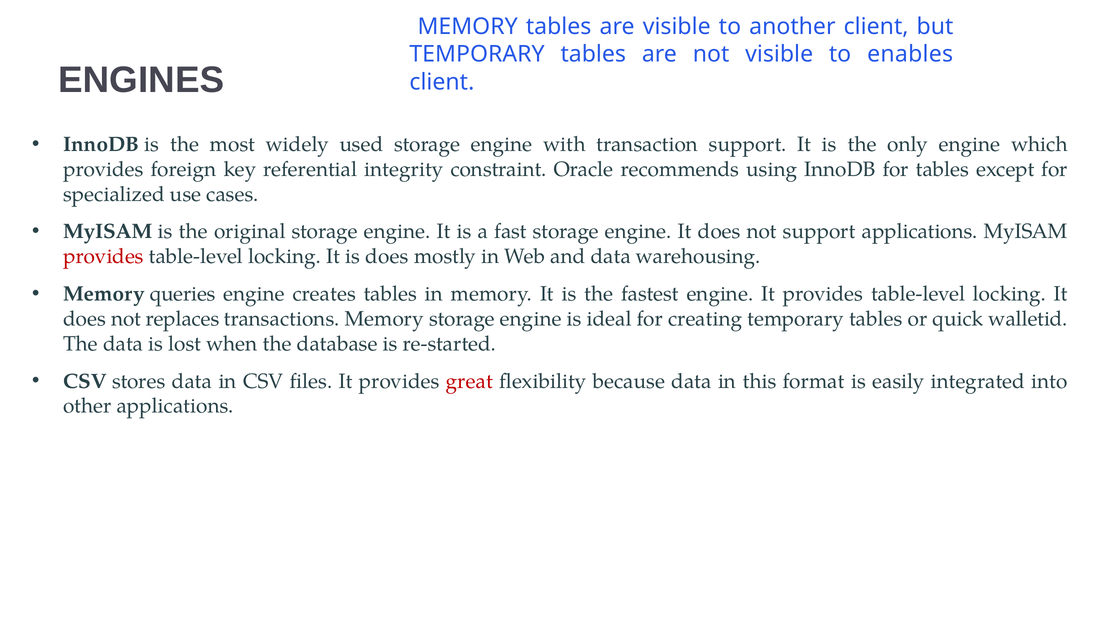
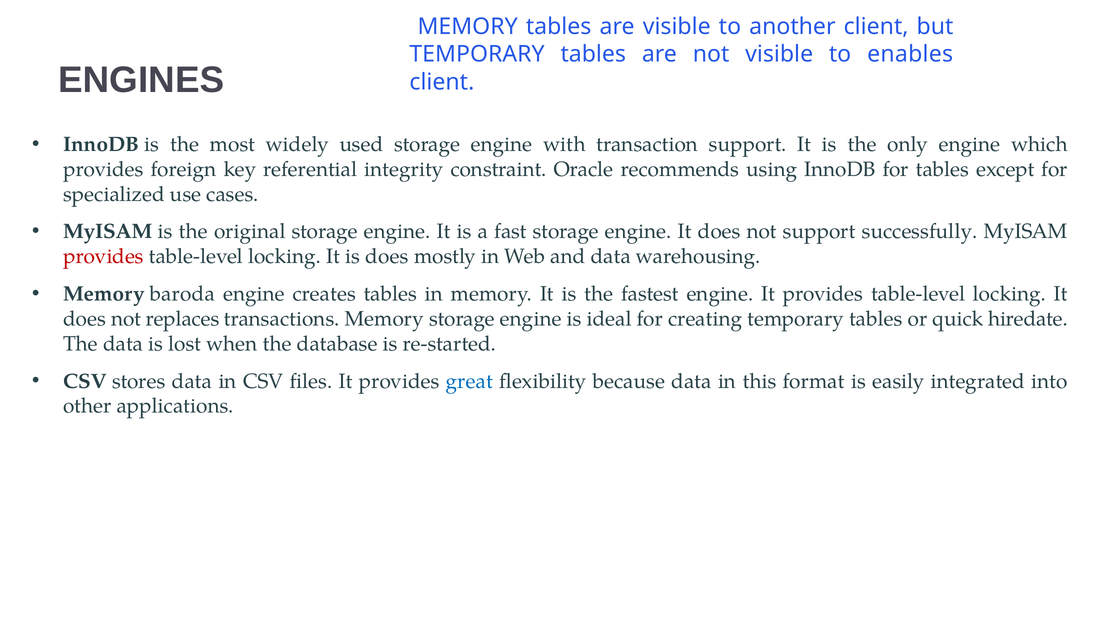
support applications: applications -> successfully (920, 232)
queries: queries -> baroda (182, 294)
walletid: walletid -> hiredate (1028, 319)
great colour: red -> blue (469, 381)
